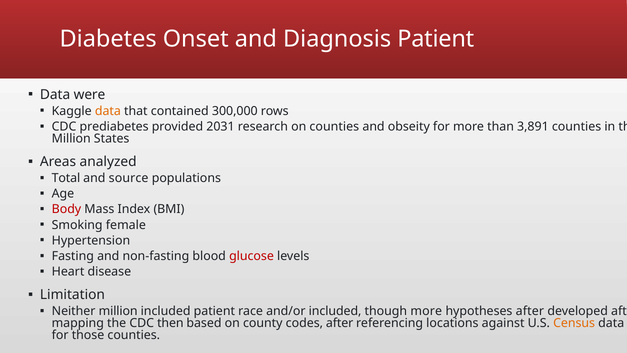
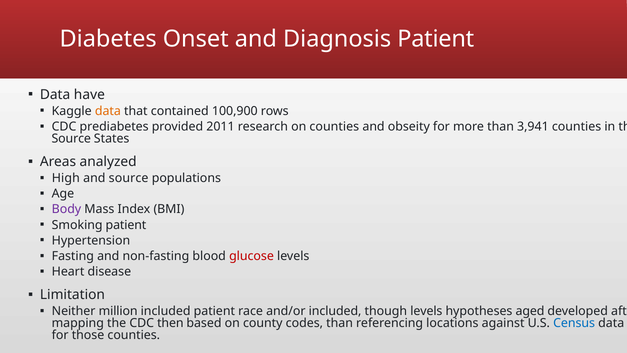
were: were -> have (89, 95)
300,000: 300,000 -> 100,900 (235, 111)
2031: 2031 -> 2011 (221, 127)
3,891: 3,891 -> 3,941 (533, 127)
Million: Million -> Source (71, 139)
Total: Total -> High (66, 178)
Body colour: red -> purple (66, 209)
Smoking female: female -> patient (126, 225)
though more: more -> levels (426, 311)
hypotheses after: after -> aged (530, 311)
codes after: after -> than (340, 323)
Census colour: orange -> blue (574, 323)
